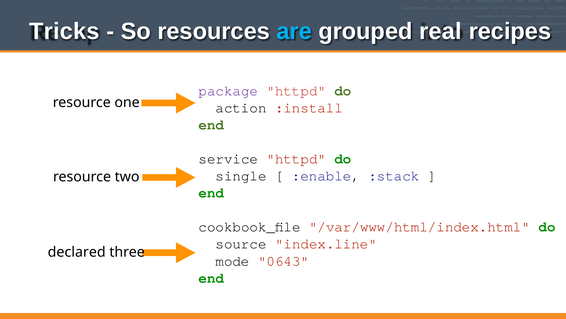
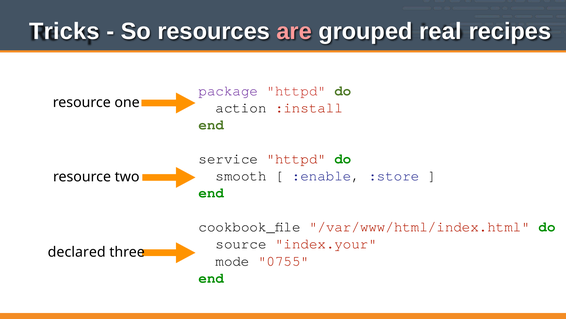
are colour: light blue -> pink (294, 31)
single: single -> smooth (241, 176)
:stack: :stack -> :store (394, 176)
index.line: index.line -> index.your (326, 243)
0643: 0643 -> 0755 (284, 260)
